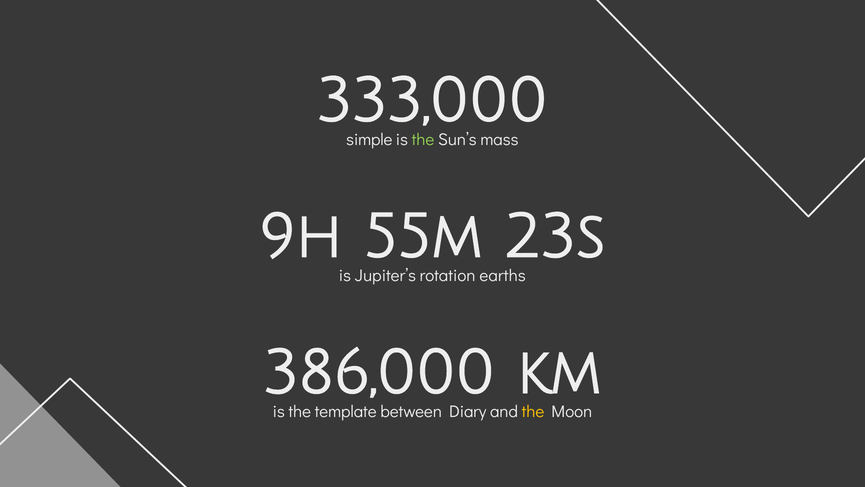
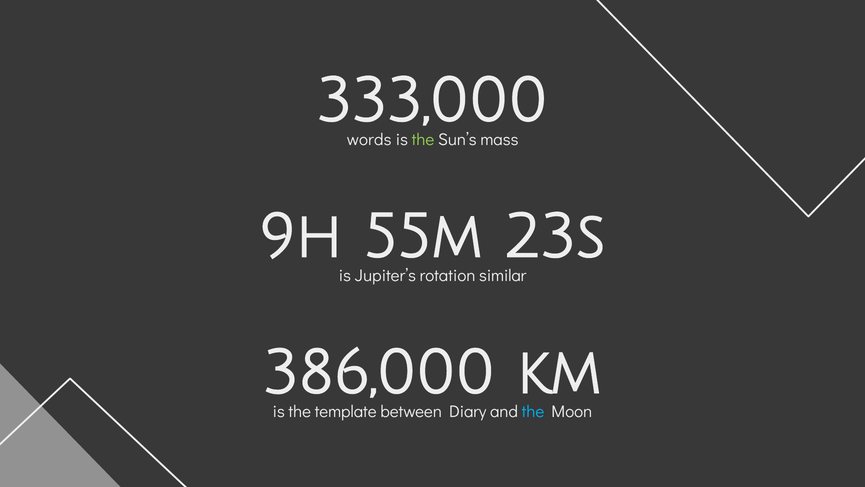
simple: simple -> words (369, 140)
earths: earths -> similar (503, 276)
the colour: yellow -> light blue (533, 411)
